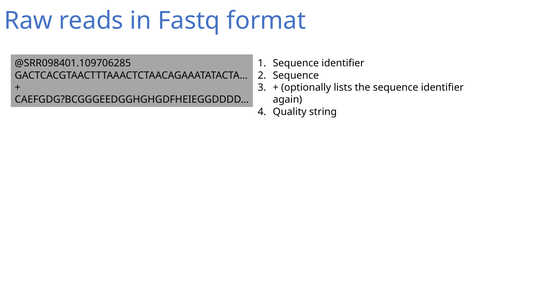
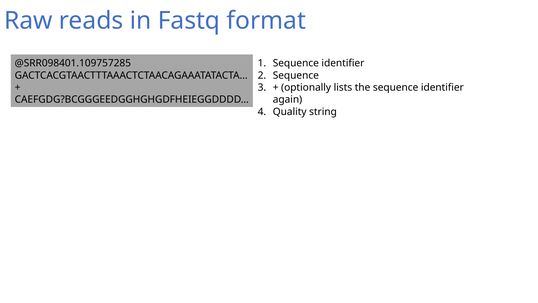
@SRR098401.109706285: @SRR098401.109706285 -> @SRR098401.109757285 (73, 63)
